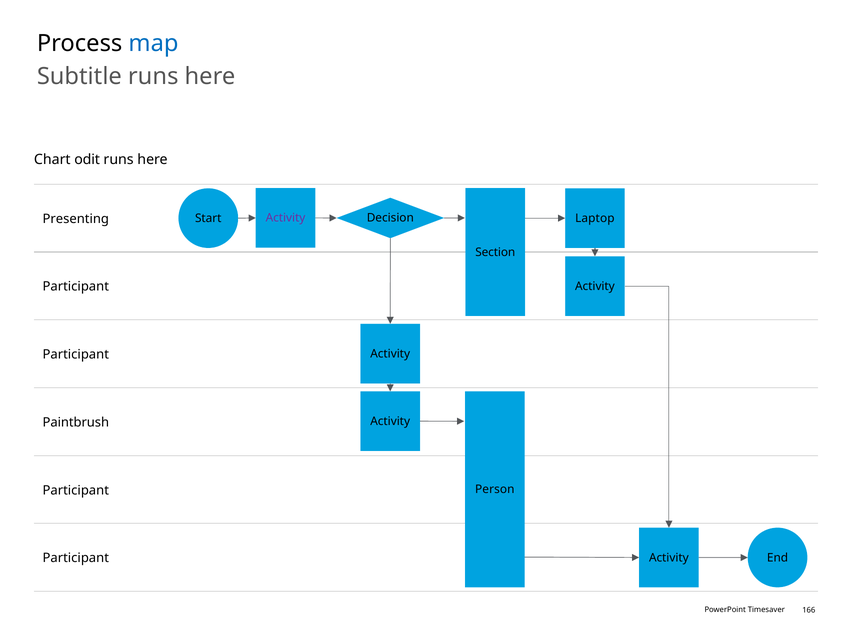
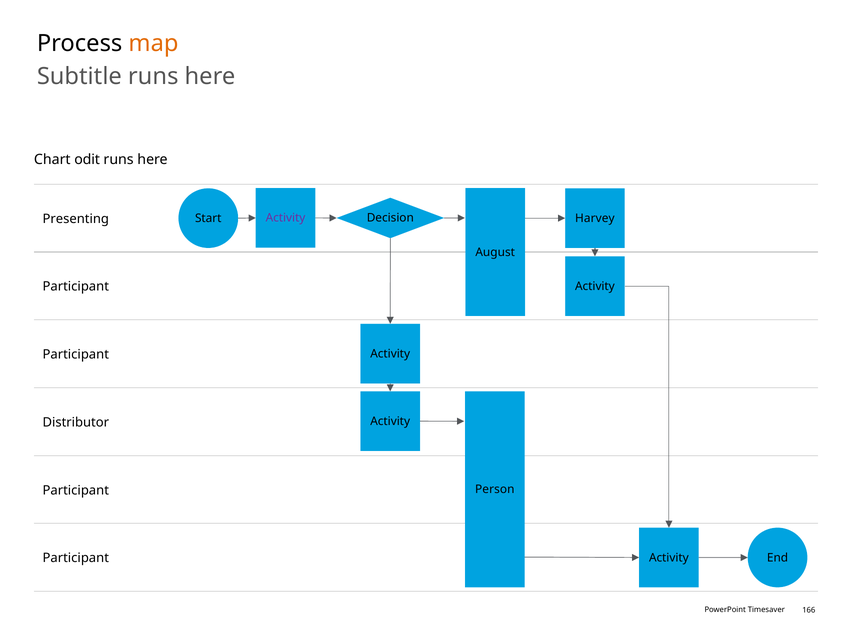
map colour: blue -> orange (153, 43)
Laptop: Laptop -> Harvey (595, 218)
Section: Section -> August (495, 252)
Paintbrush: Paintbrush -> Distributor (76, 422)
